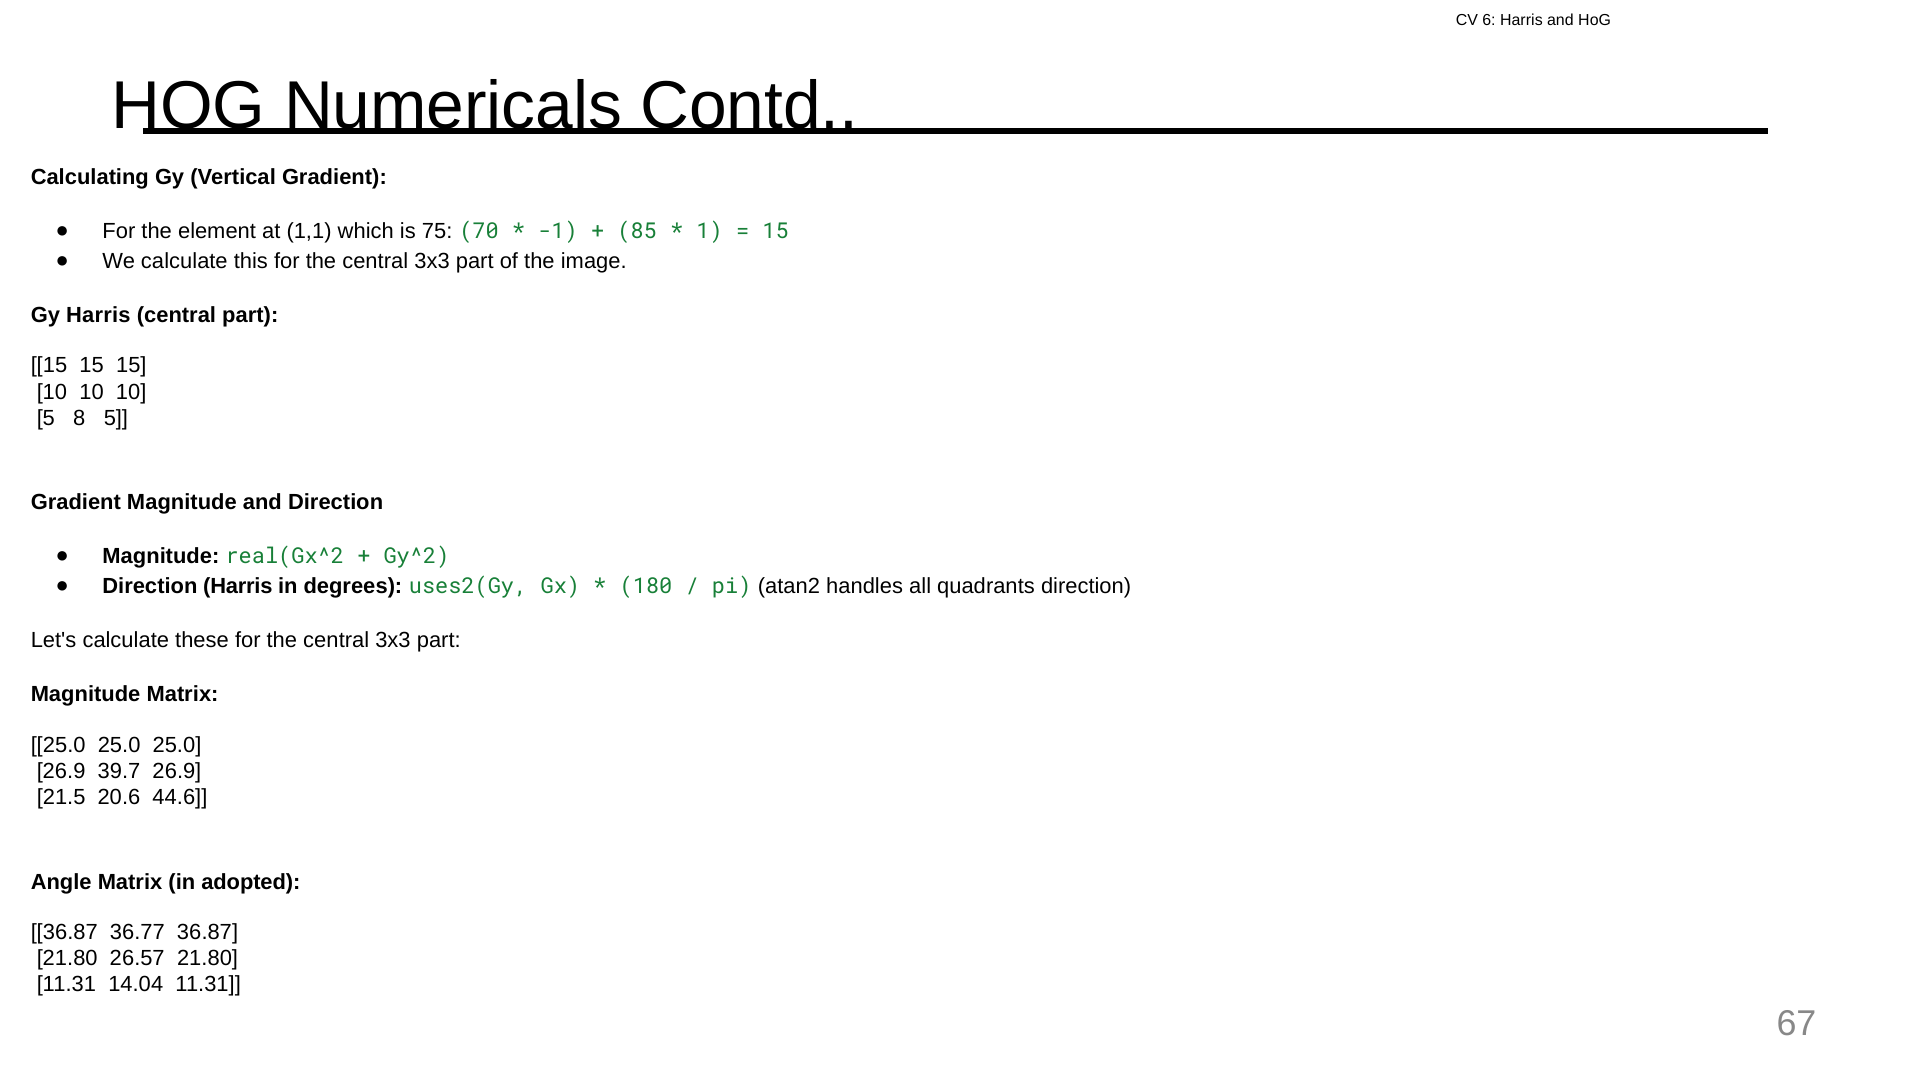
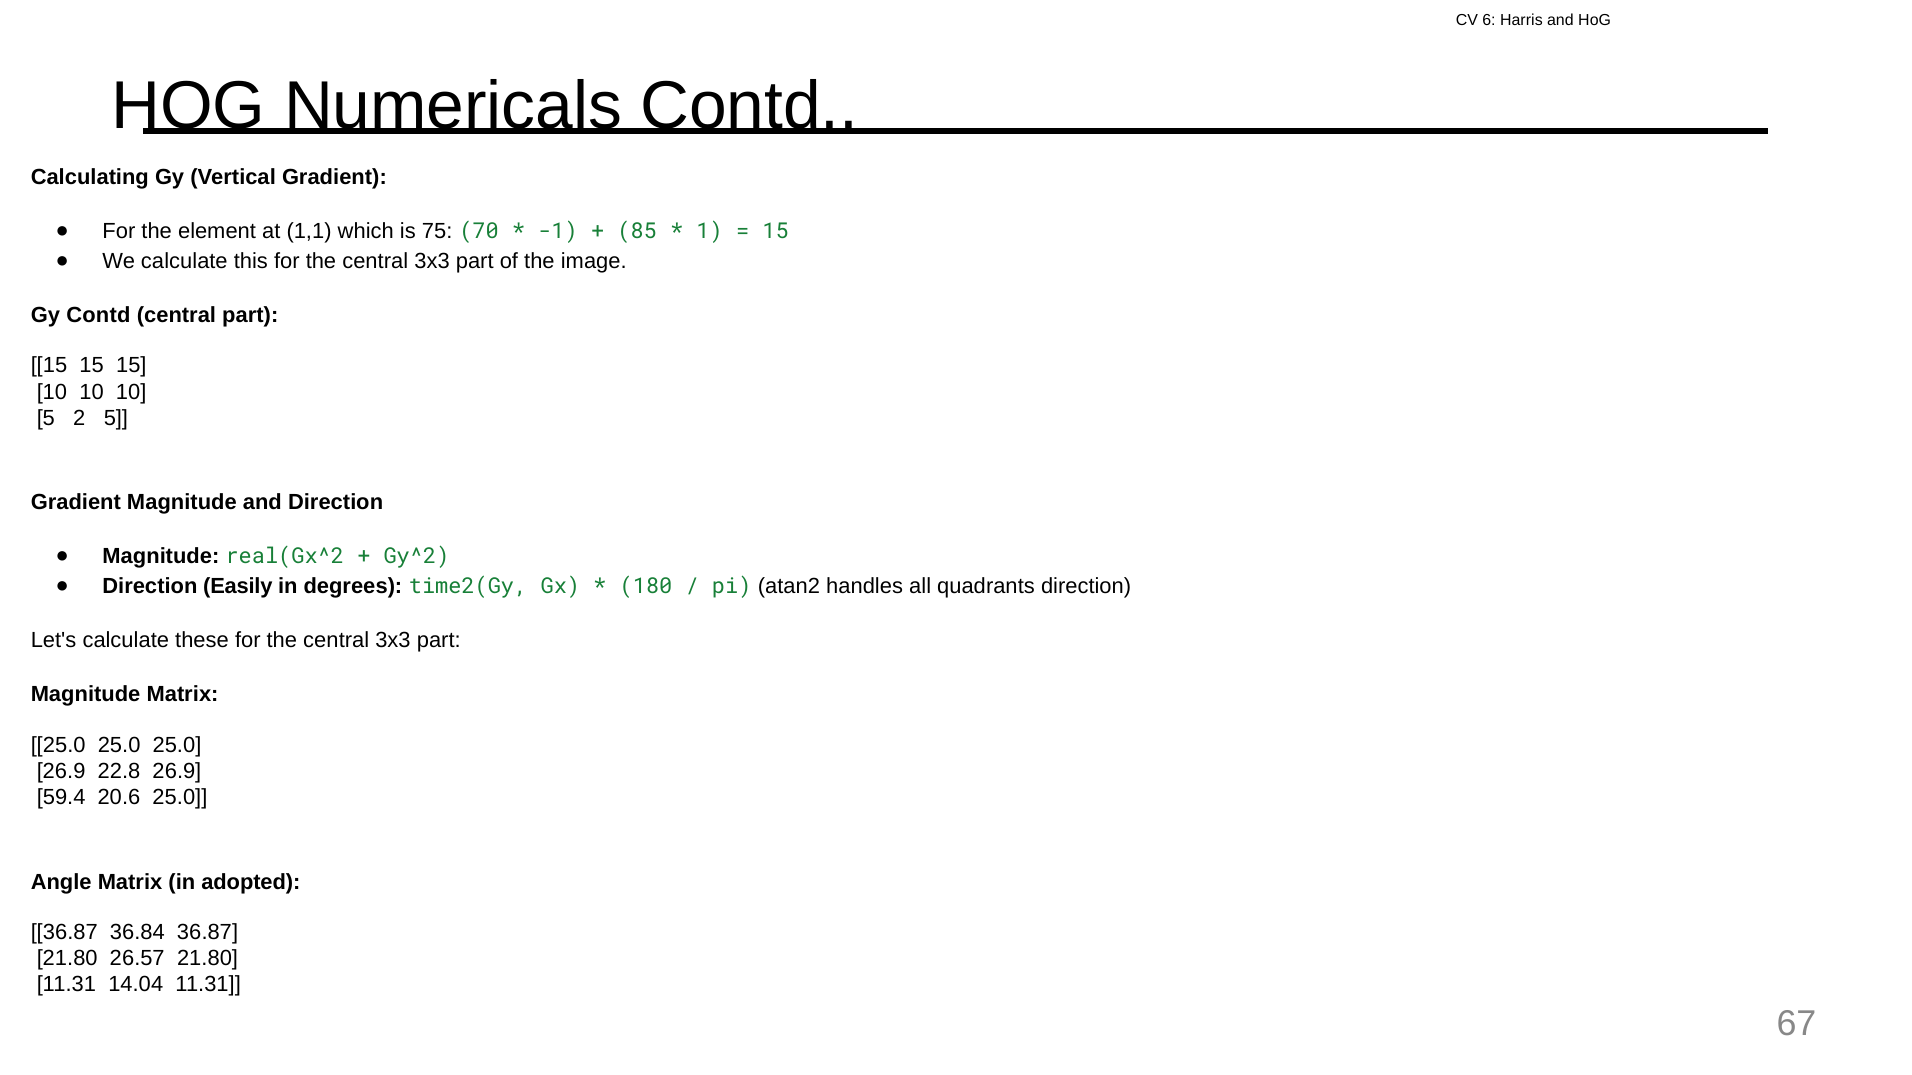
Gy Harris: Harris -> Contd (98, 316)
8: 8 -> 2 (79, 418)
Direction Harris: Harris -> Easily (238, 587)
uses2(Gy: uses2(Gy -> time2(Gy (468, 587)
39.7: 39.7 -> 22.8 (119, 772)
21.5: 21.5 -> 59.4 (61, 798)
20.6 44.6: 44.6 -> 25.0 (180, 798)
36.77: 36.77 -> 36.84 (137, 932)
